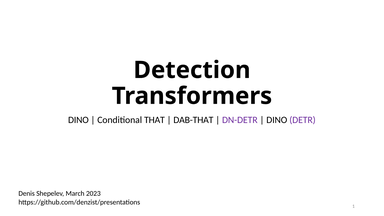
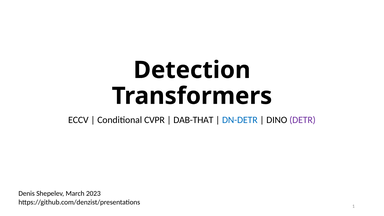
DINO: DINO -> ECCV (78, 120)
THAT: THAT -> CVPR (154, 120)
DN-DETR colour: purple -> blue (240, 120)
